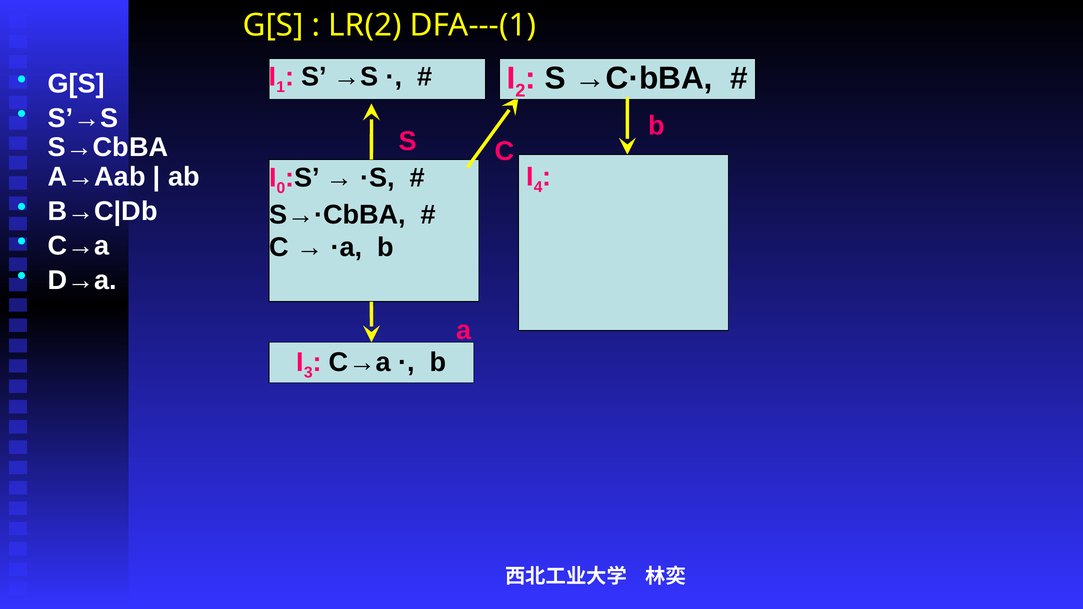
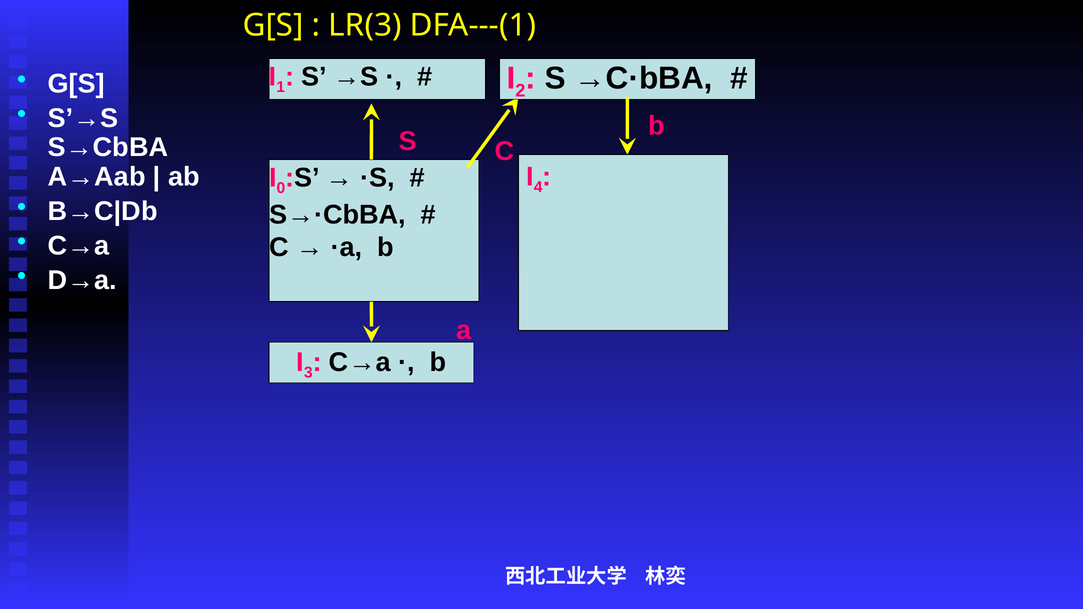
LR(2: LR(2 -> LR(3 (365, 25)
